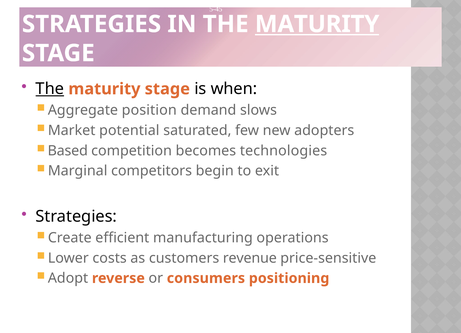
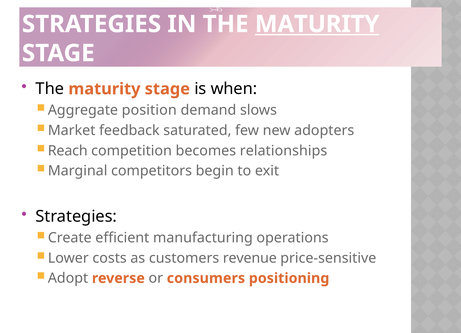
The underline: present -> none (50, 89)
potential: potential -> feedback (129, 130)
Based: Based -> Reach (68, 151)
technologies: technologies -> relationships (284, 151)
